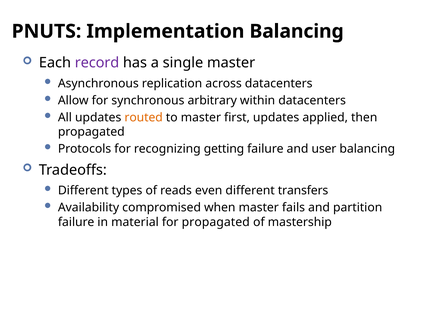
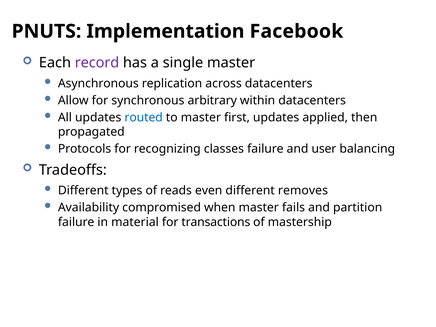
Implementation Balancing: Balancing -> Facebook (296, 31)
routed colour: orange -> blue (144, 117)
getting: getting -> classes (224, 149)
transfers: transfers -> removes (303, 191)
for propagated: propagated -> transactions (216, 222)
